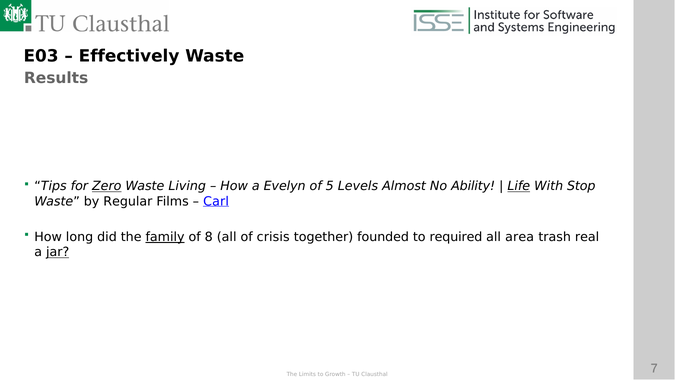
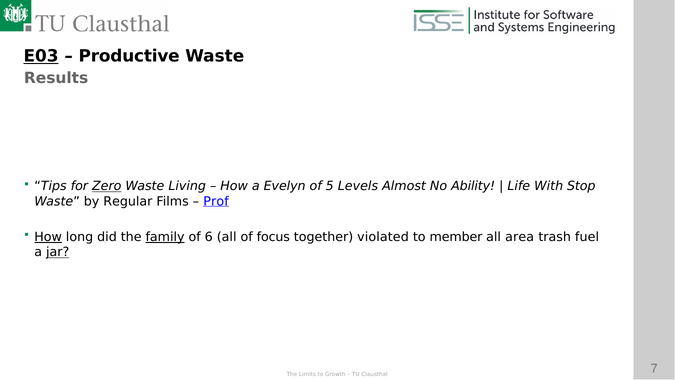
E03 underline: none -> present (41, 56)
Effectively: Effectively -> Productive (129, 56)
Life underline: present -> none (519, 186)
Carl: Carl -> Prof (216, 201)
How underline: none -> present (48, 237)
8: 8 -> 6 (209, 237)
crisis: crisis -> focus (273, 237)
founded: founded -> violated (383, 237)
required: required -> member (456, 237)
real: real -> fuel (587, 237)
